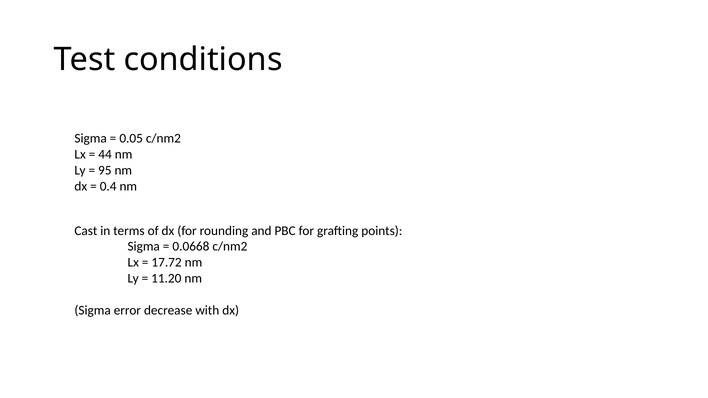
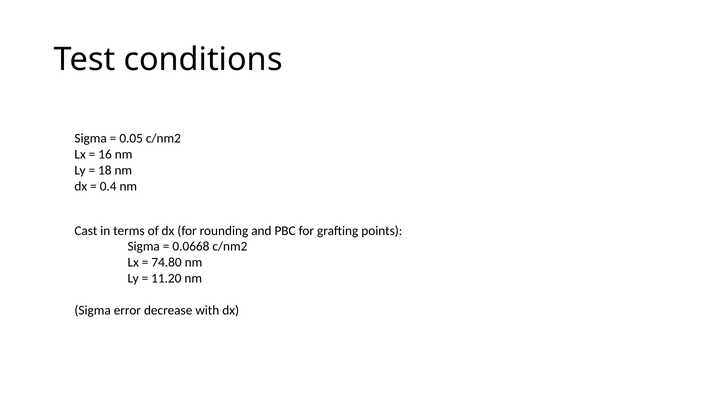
44: 44 -> 16 (105, 154)
95: 95 -> 18 (105, 170)
17.72: 17.72 -> 74.80 (167, 263)
